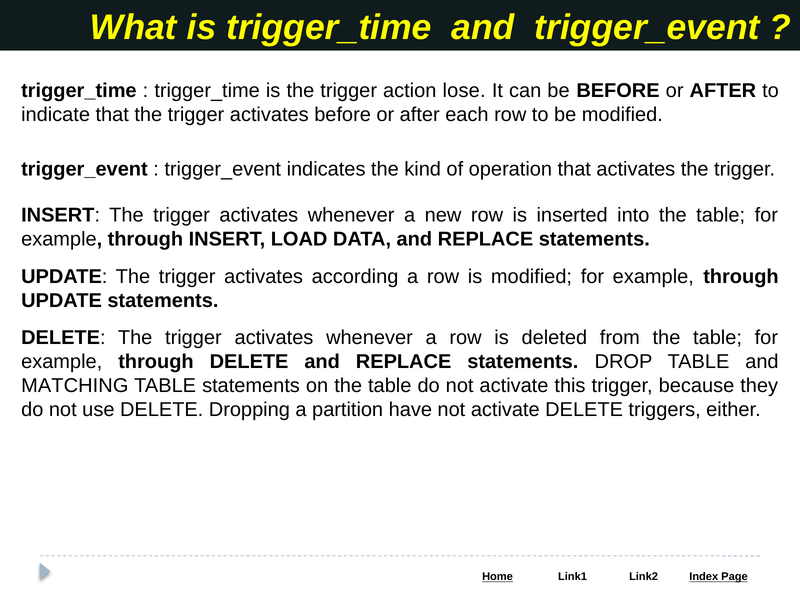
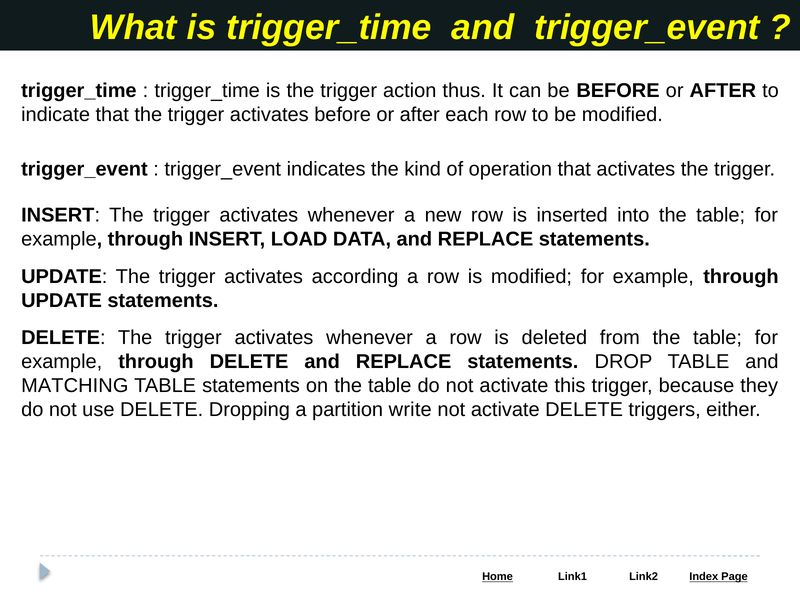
lose: lose -> thus (464, 91)
have: have -> write (410, 410)
